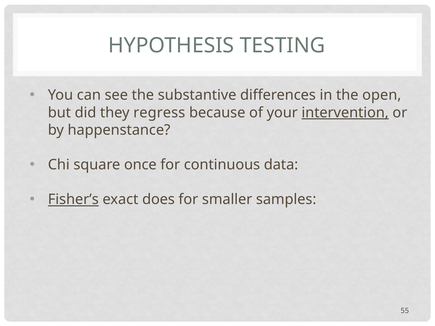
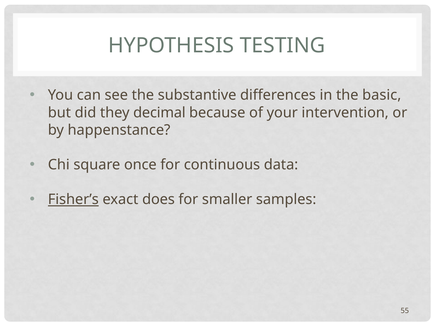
open: open -> basic (382, 95)
regress: regress -> decimal (159, 113)
intervention underline: present -> none (345, 113)
